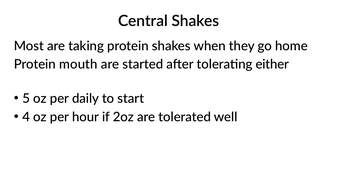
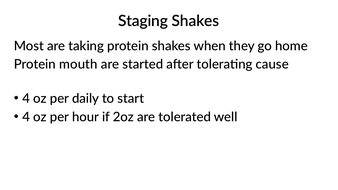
Central: Central -> Staging (143, 21)
either: either -> cause (272, 64)
5: 5 -> 4 (26, 99)
